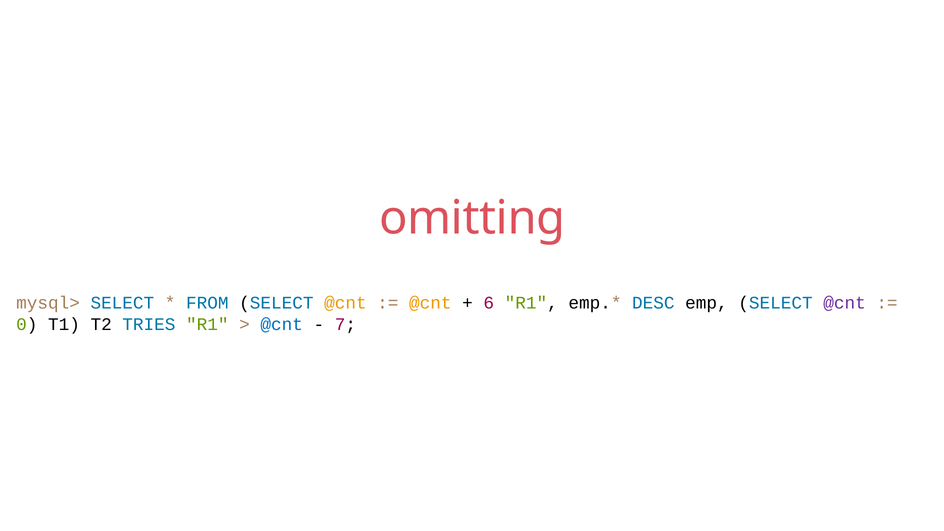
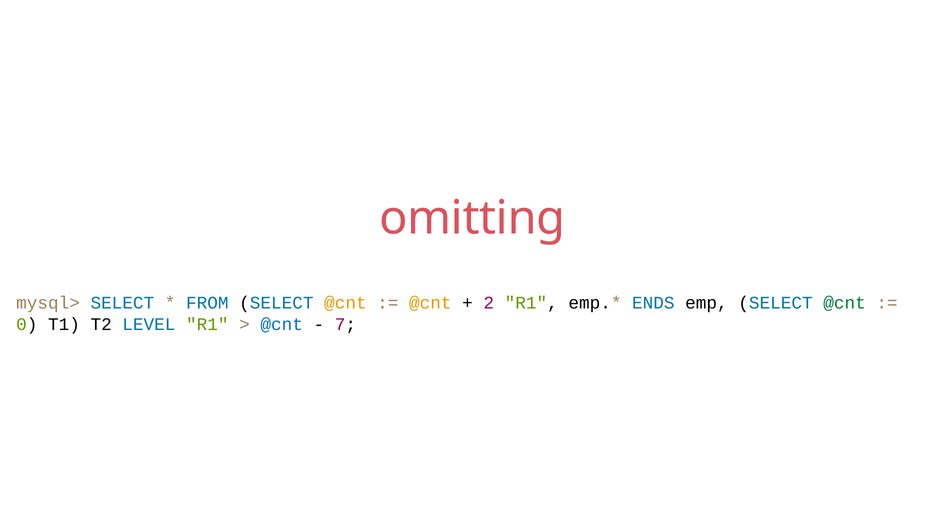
6: 6 -> 2 (489, 303)
DESC: DESC -> ENDS (653, 303)
@cnt colour: purple -> green (845, 303)
TRIES: TRIES -> LEVEL (149, 324)
